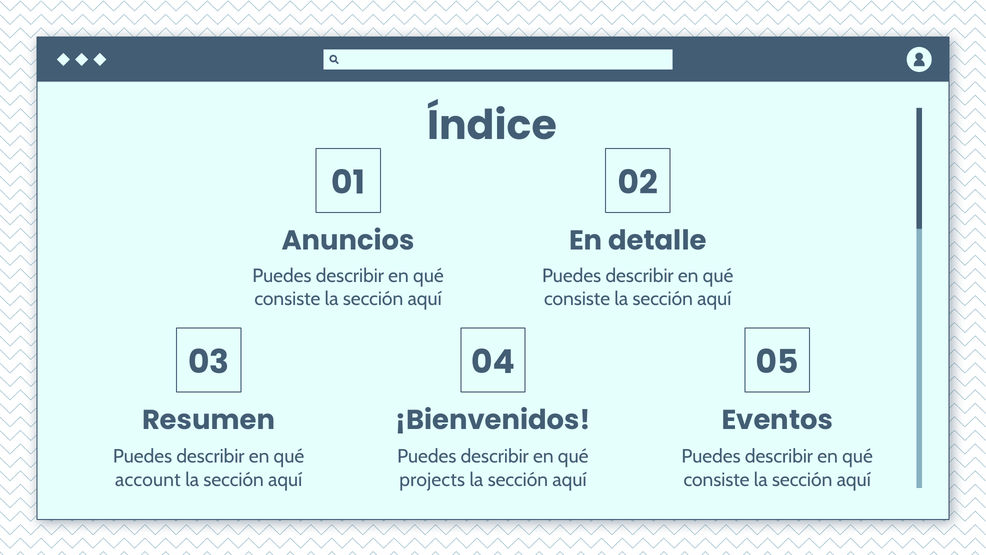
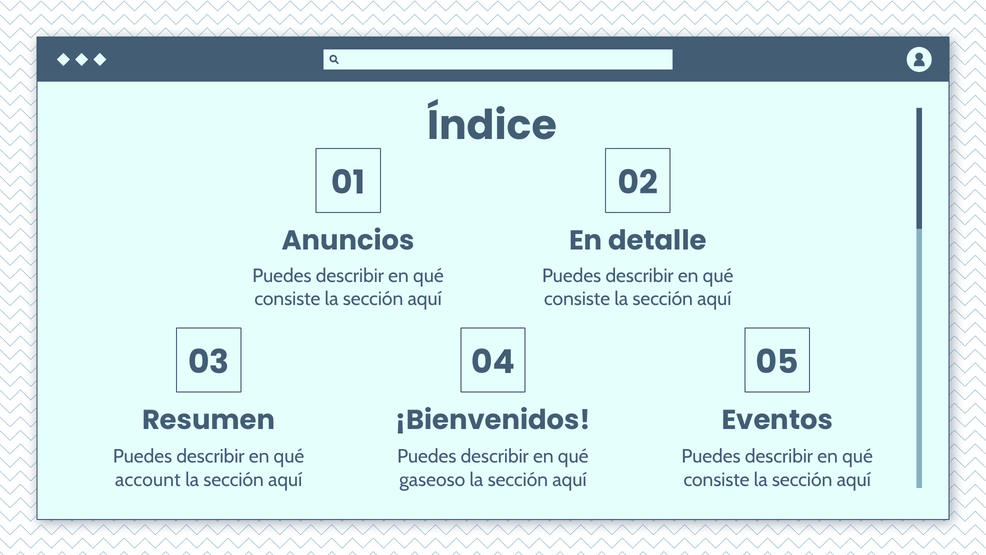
projects: projects -> gaseoso (432, 479)
